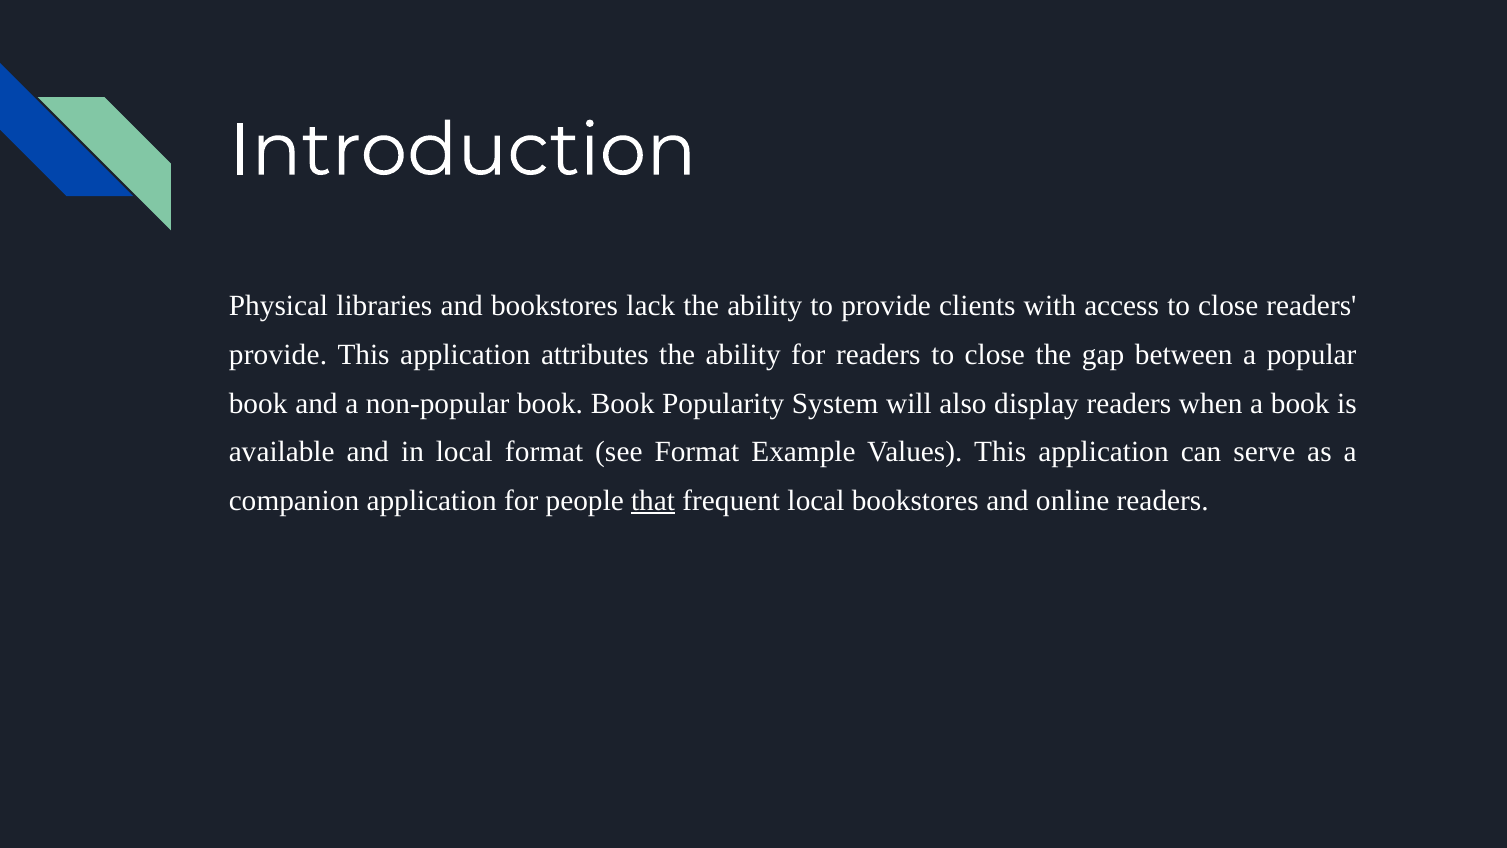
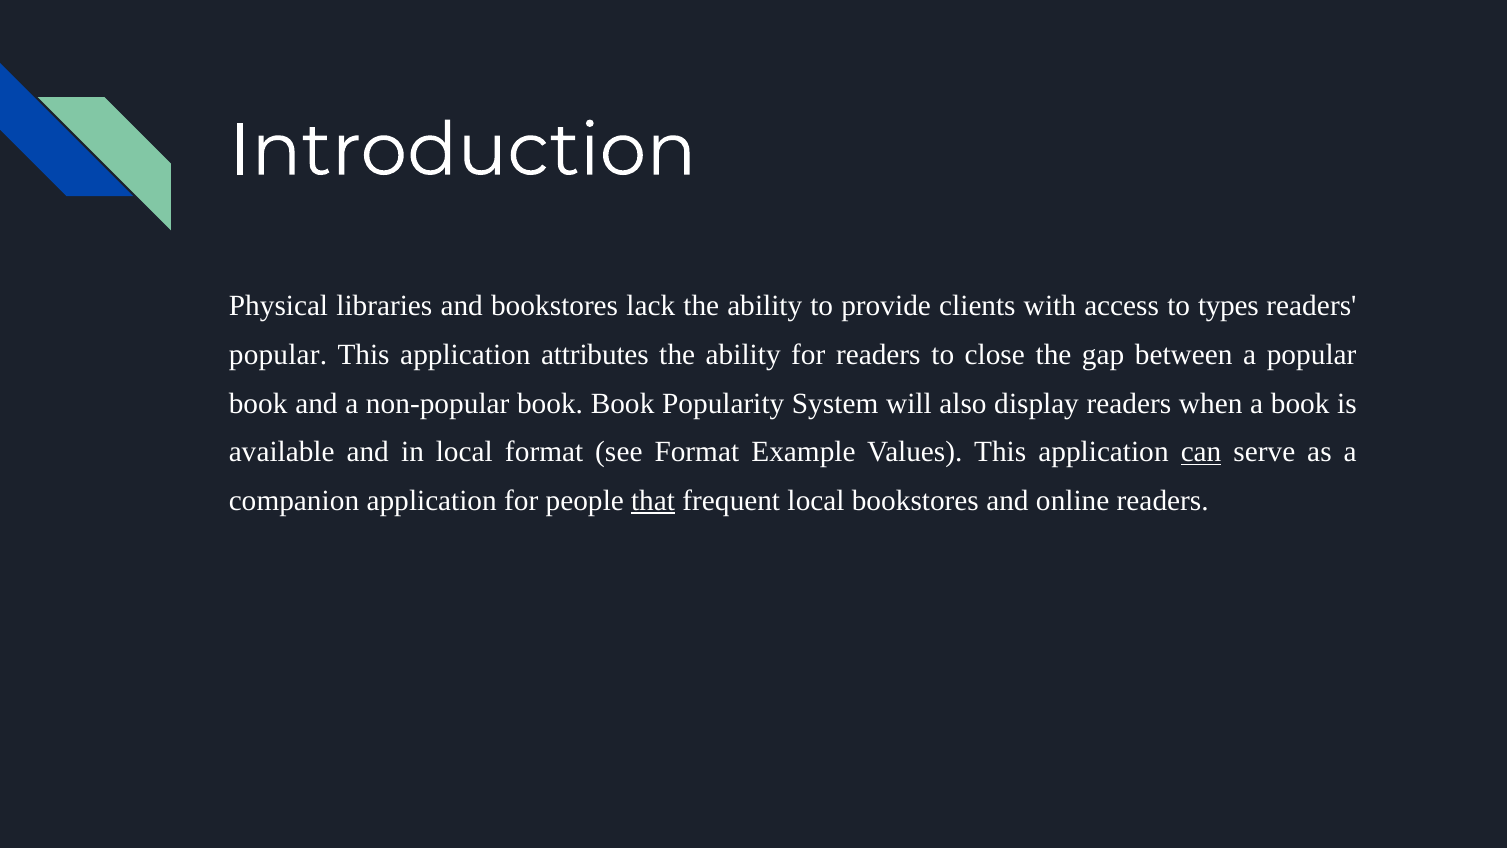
access to close: close -> types (1228, 306)
provide: provide -> popular (278, 355)
can underline: none -> present (1201, 452)
